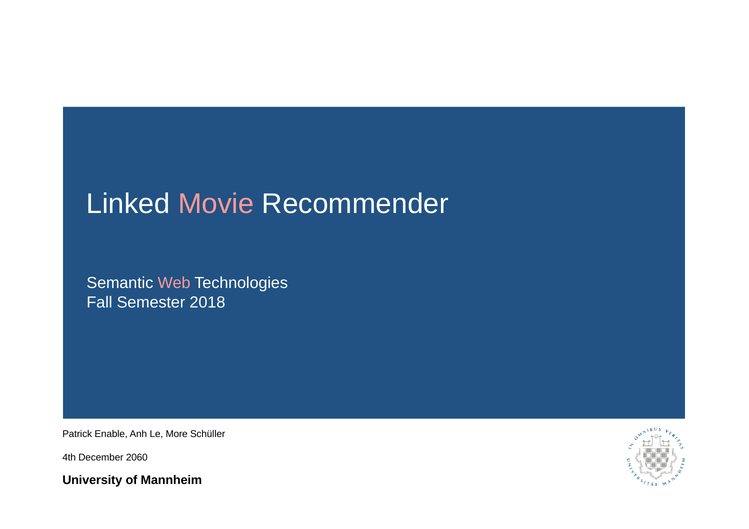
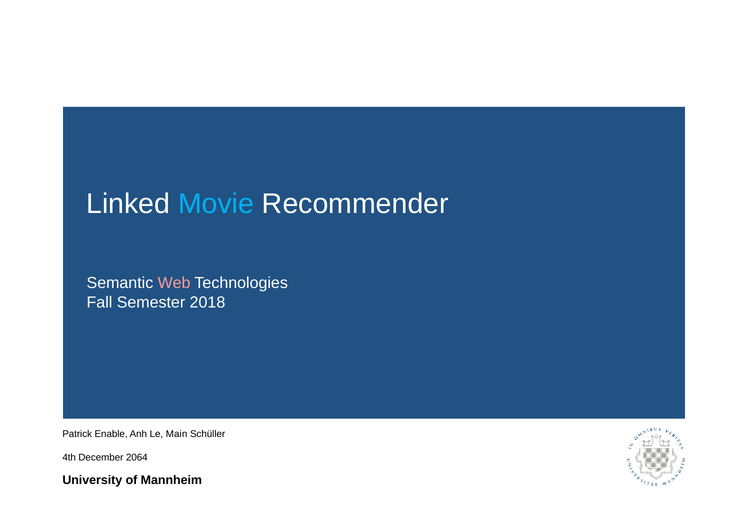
Movie colour: pink -> light blue (216, 204)
More: More -> Main (177, 435)
2060: 2060 -> 2064 (137, 458)
